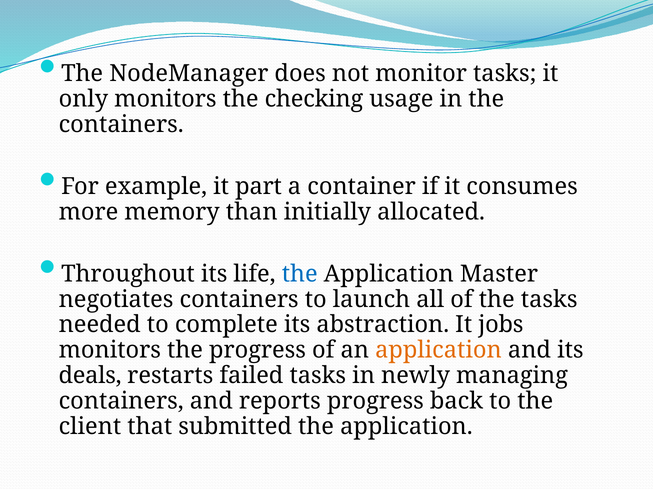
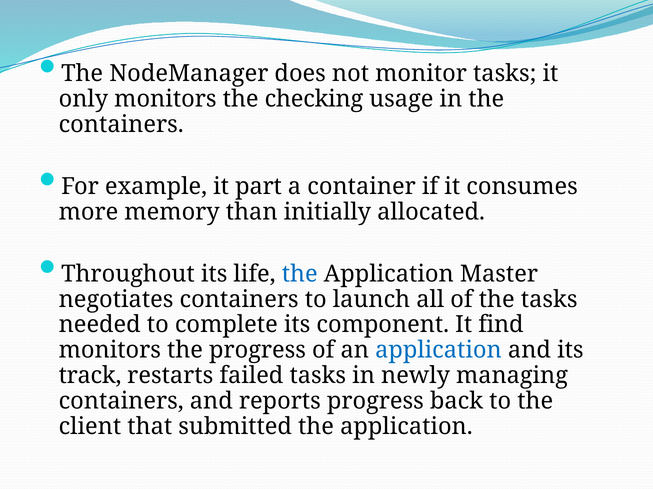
abstraction: abstraction -> component (383, 325)
jobs: jobs -> find (501, 325)
application colour: orange -> blue (438, 351)
deals: deals -> track (90, 376)
